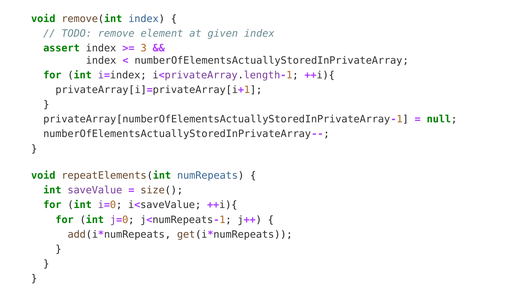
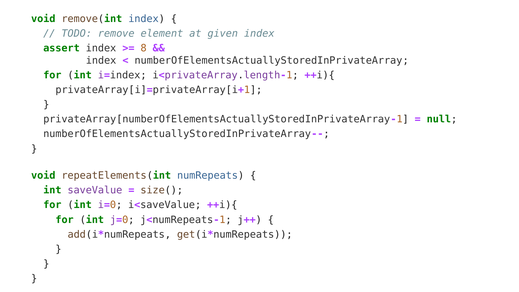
3: 3 -> 8 (144, 48)
